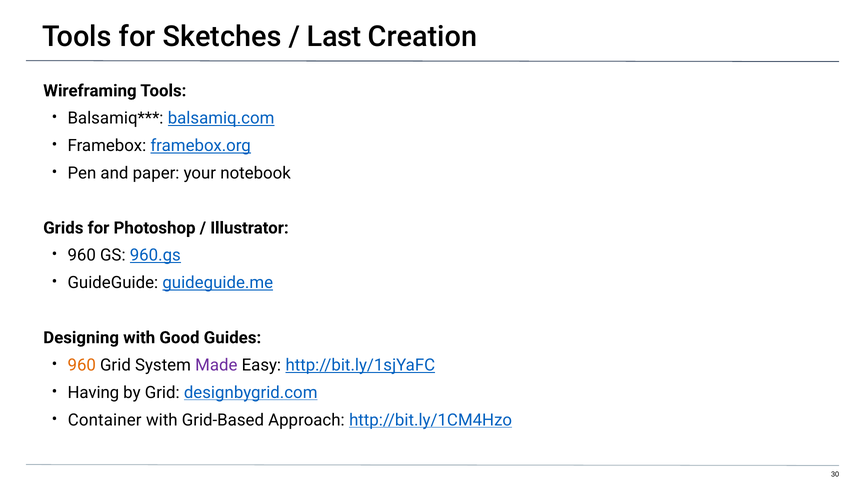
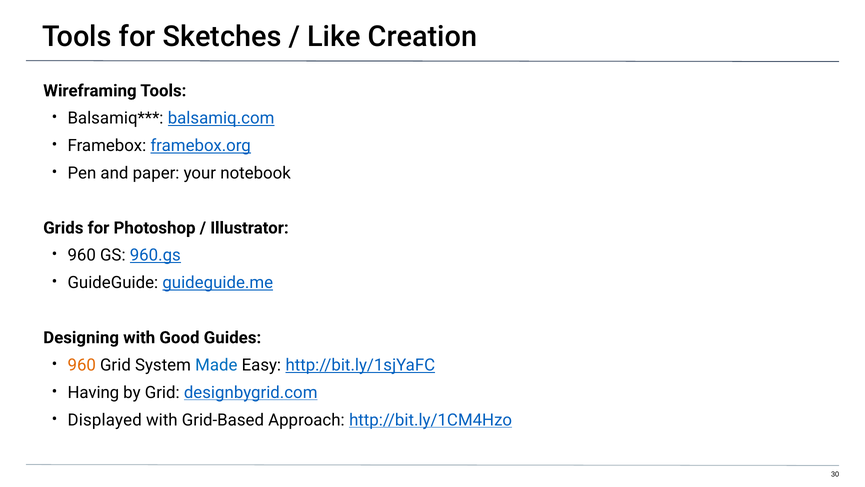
Last: Last -> Like (334, 37)
Made colour: purple -> blue (216, 365)
Container: Container -> Displayed (105, 420)
